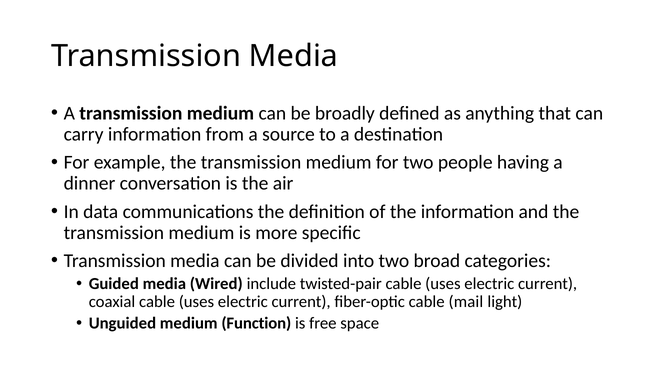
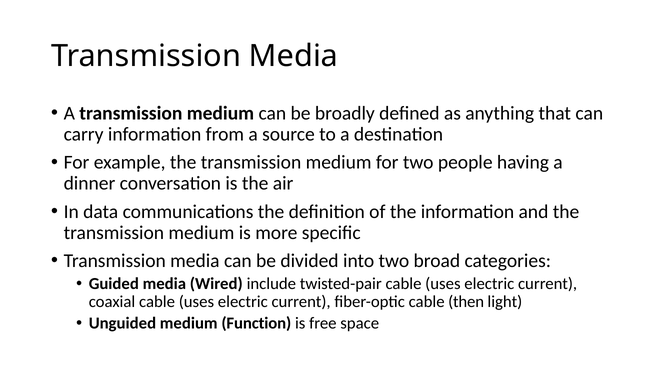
mail: mail -> then (466, 302)
